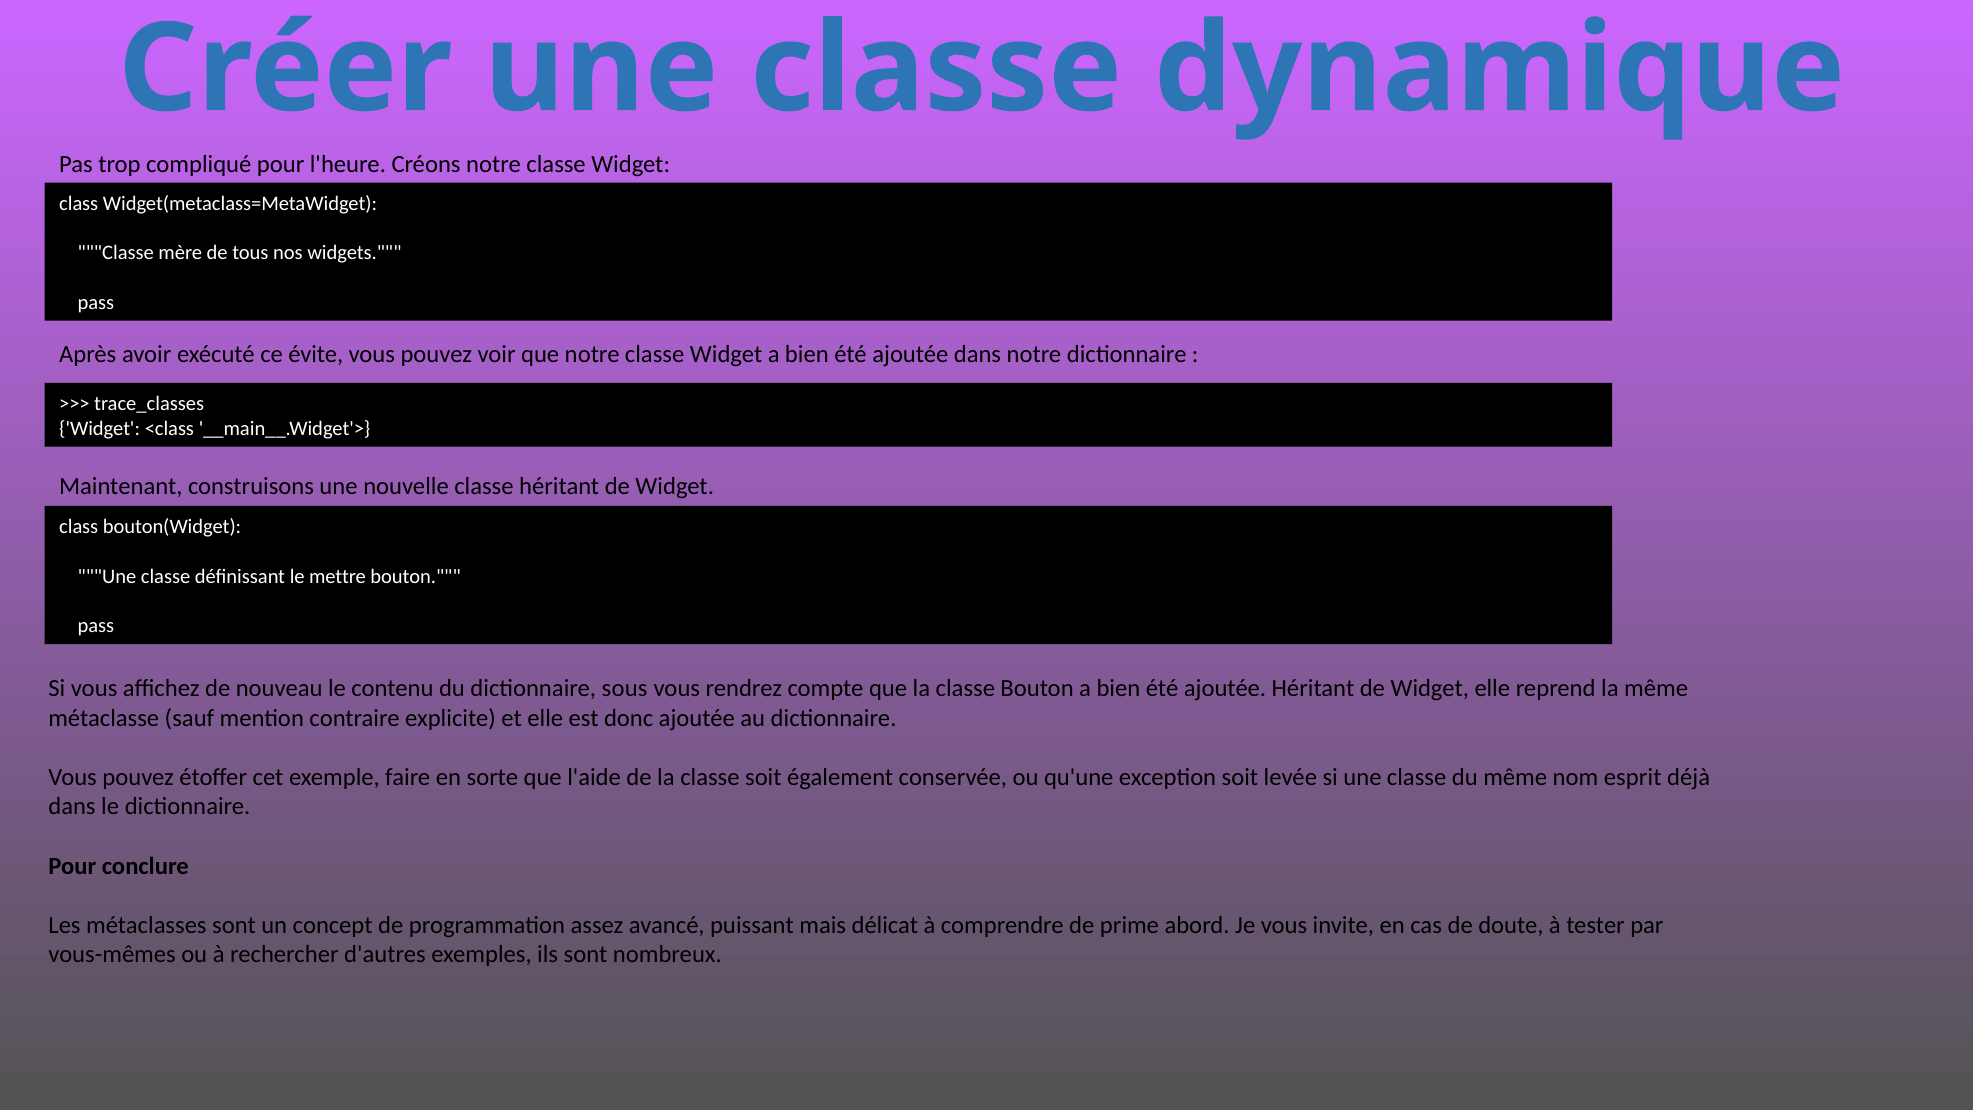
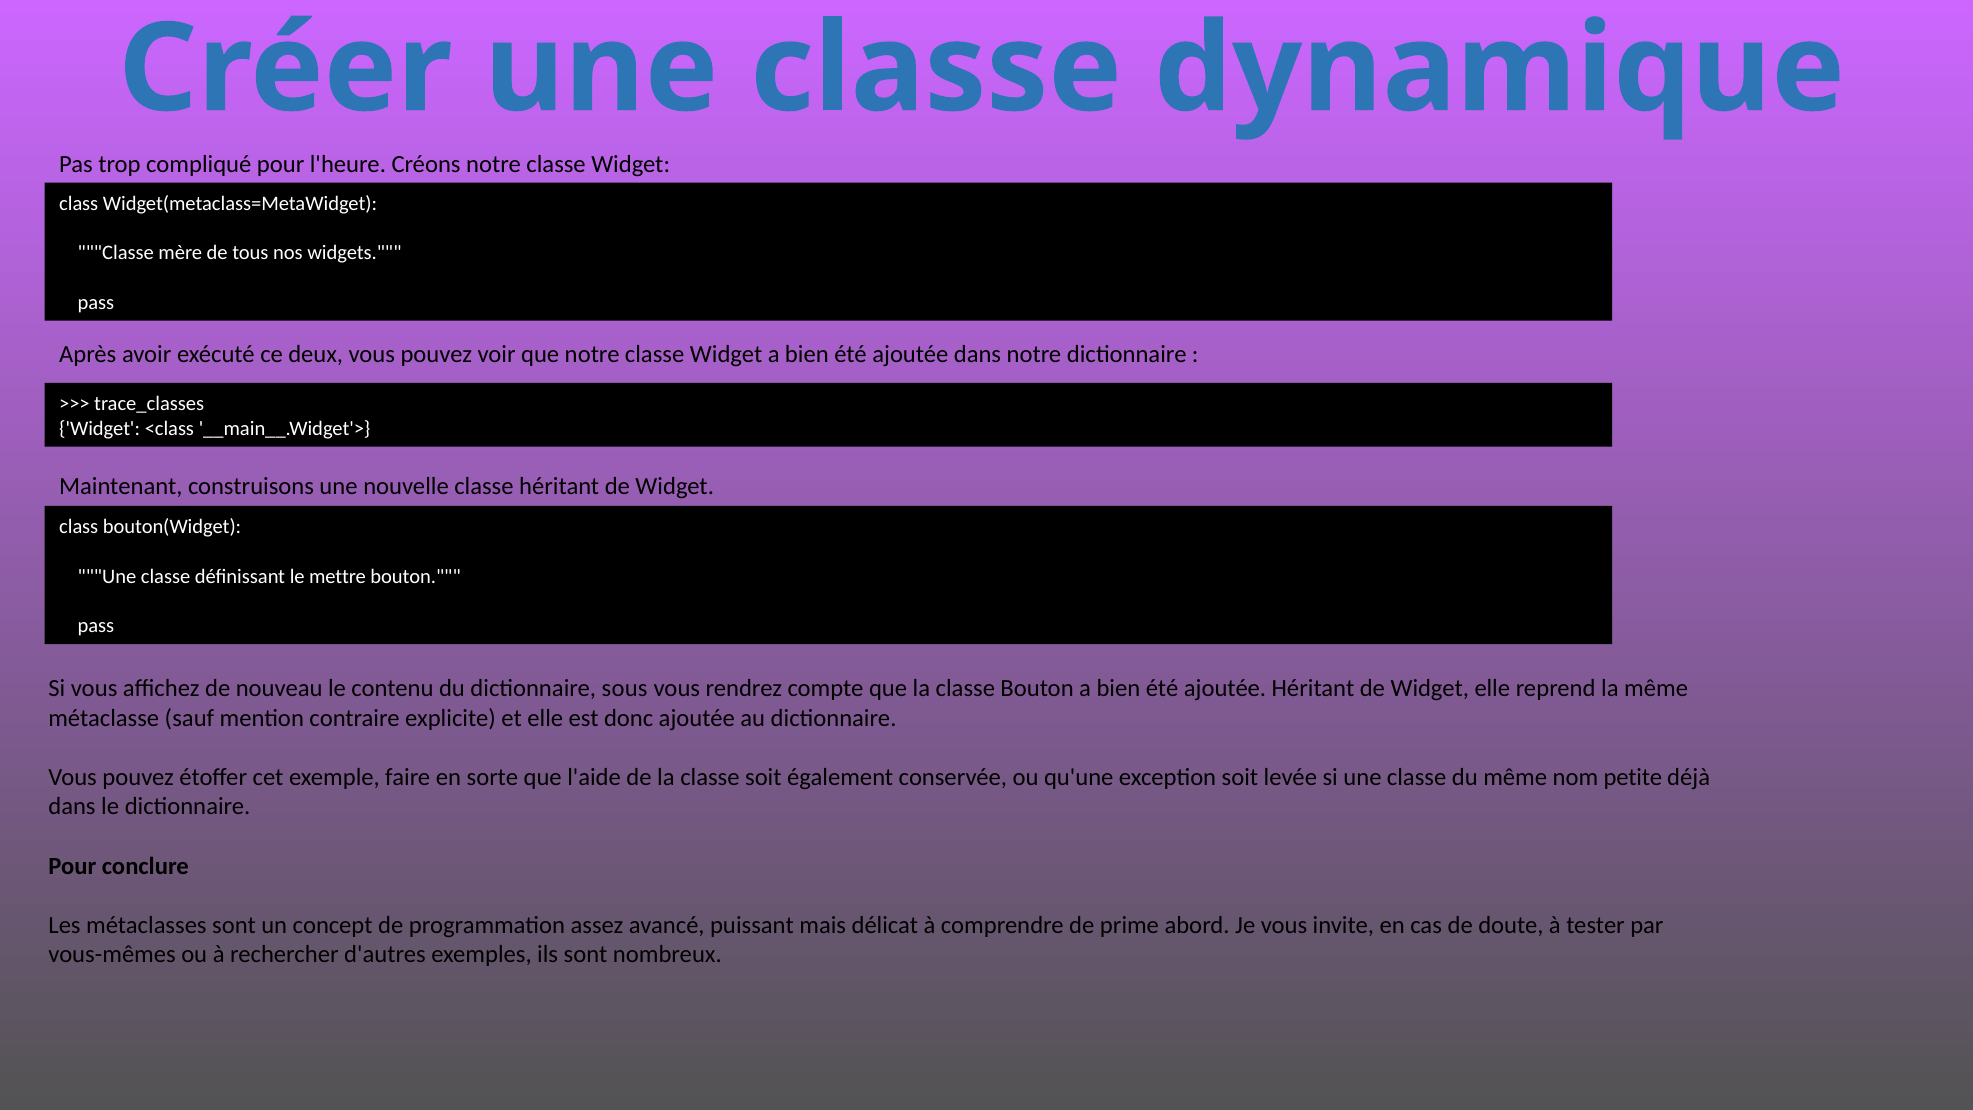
évite: évite -> deux (316, 354)
esprit: esprit -> petite (1633, 777)
